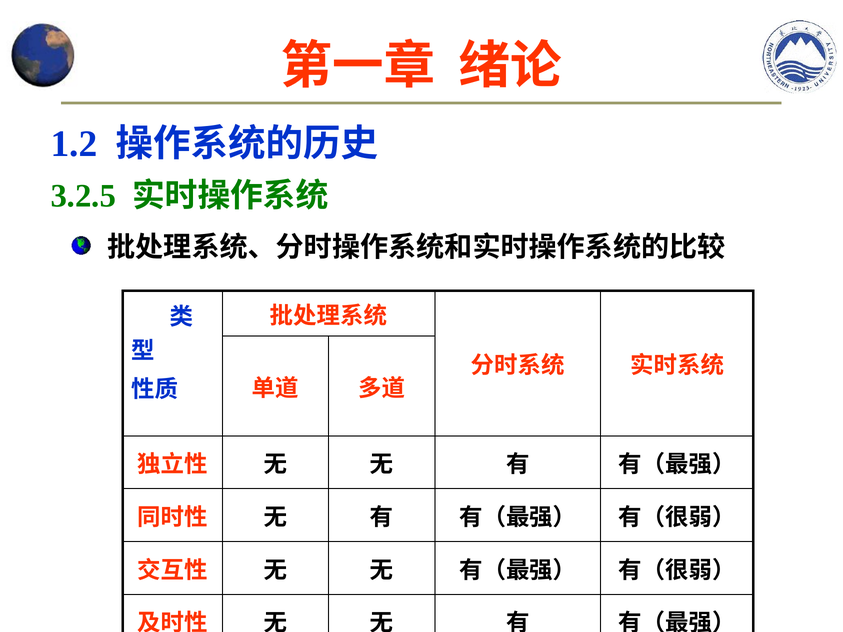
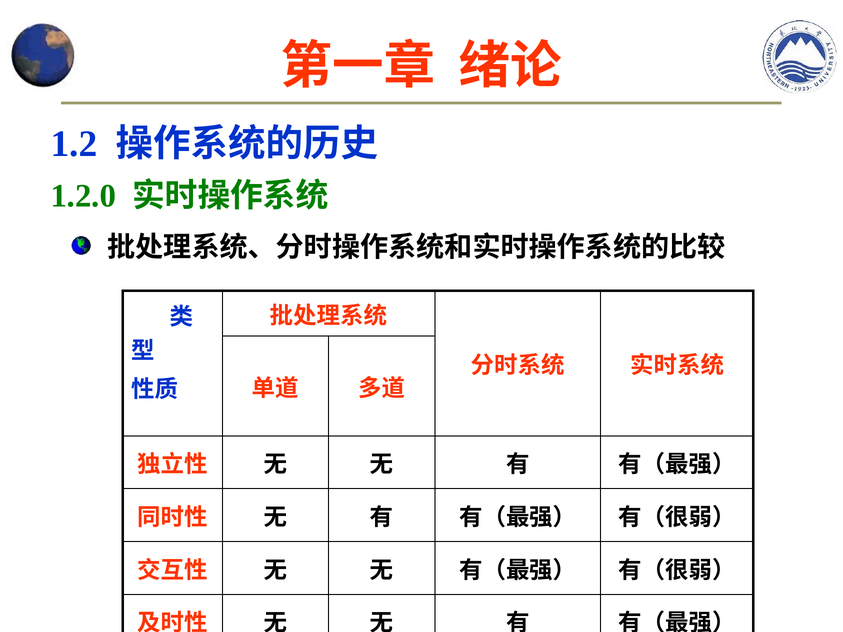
3.2.5: 3.2.5 -> 1.2.0 (83, 196)
